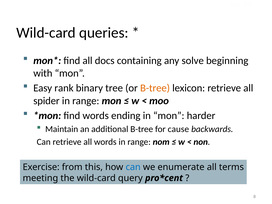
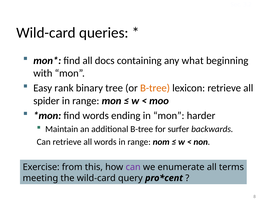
solve: solve -> what (193, 61)
cause: cause -> surfer (178, 129)
can colour: blue -> purple (133, 167)
